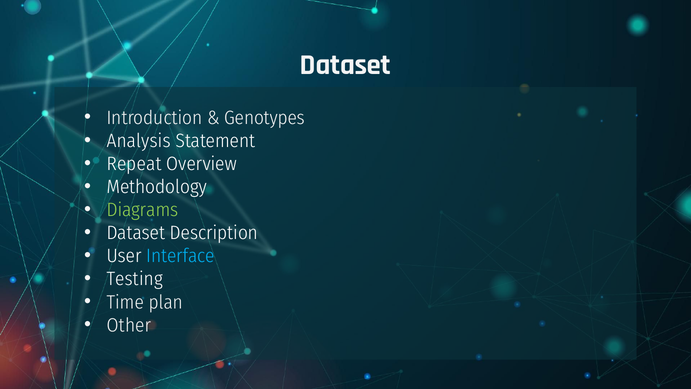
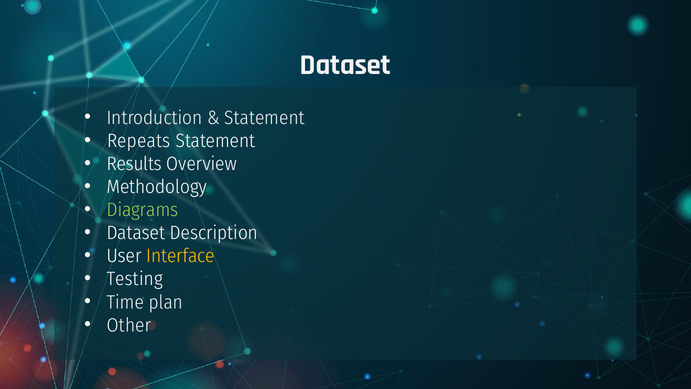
Genotypes: Genotypes -> Statement (265, 118)
Analysis: Analysis -> Repeats (139, 141)
Repeat: Repeat -> Results (134, 164)
Interface colour: light blue -> yellow (180, 256)
